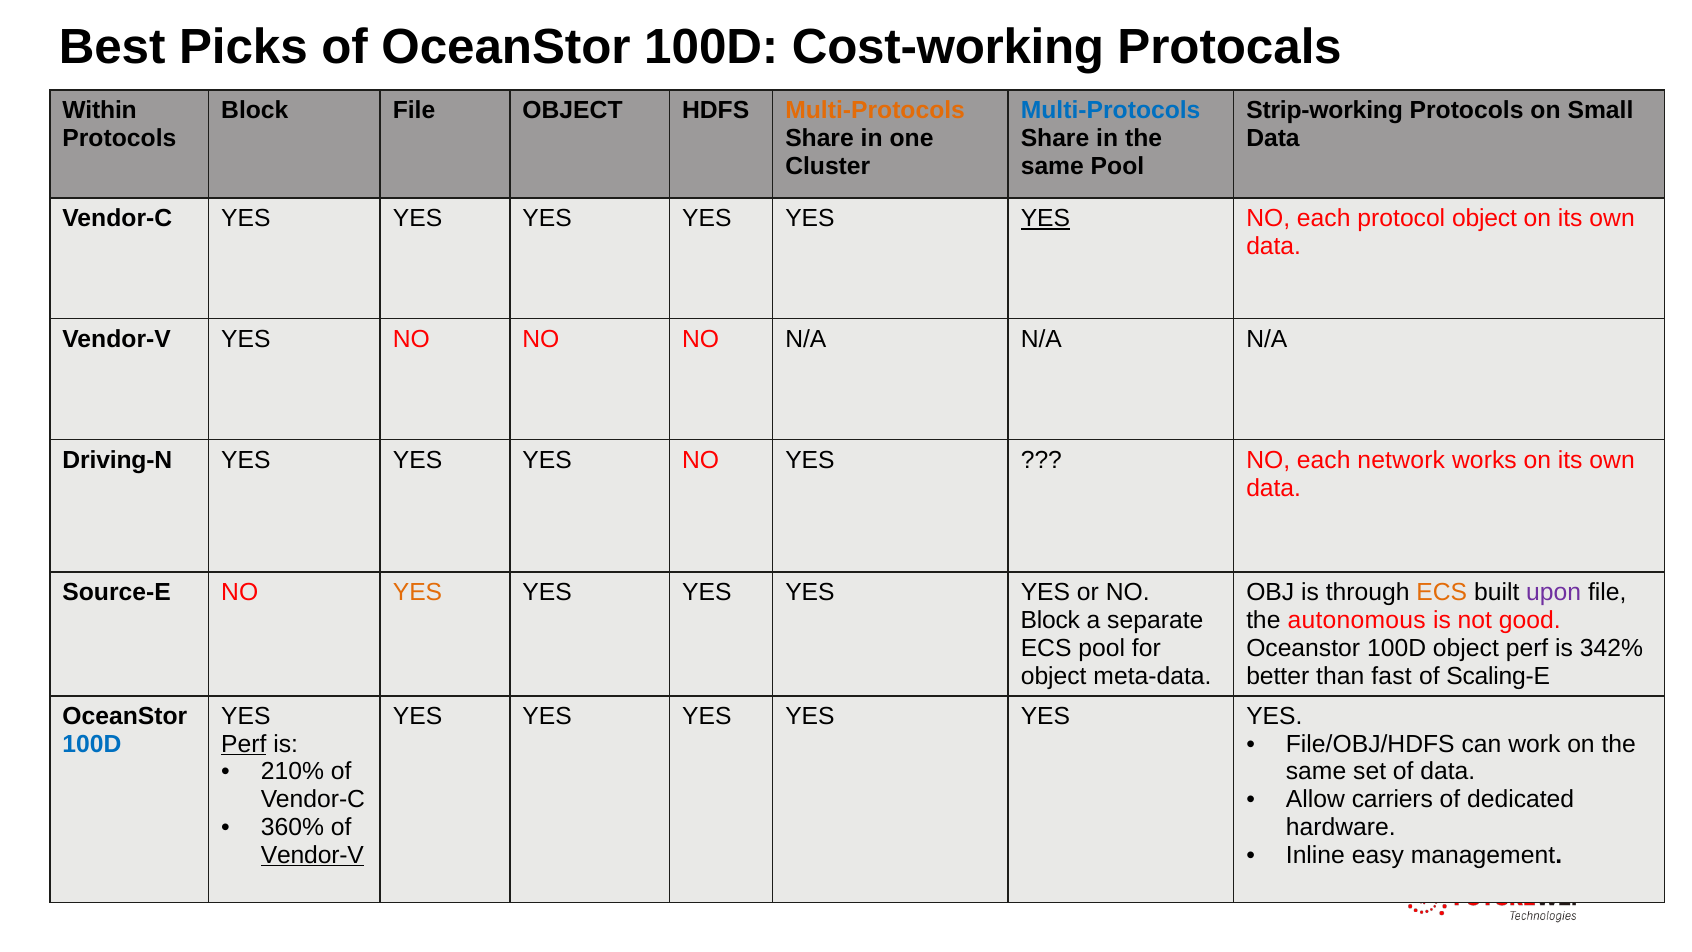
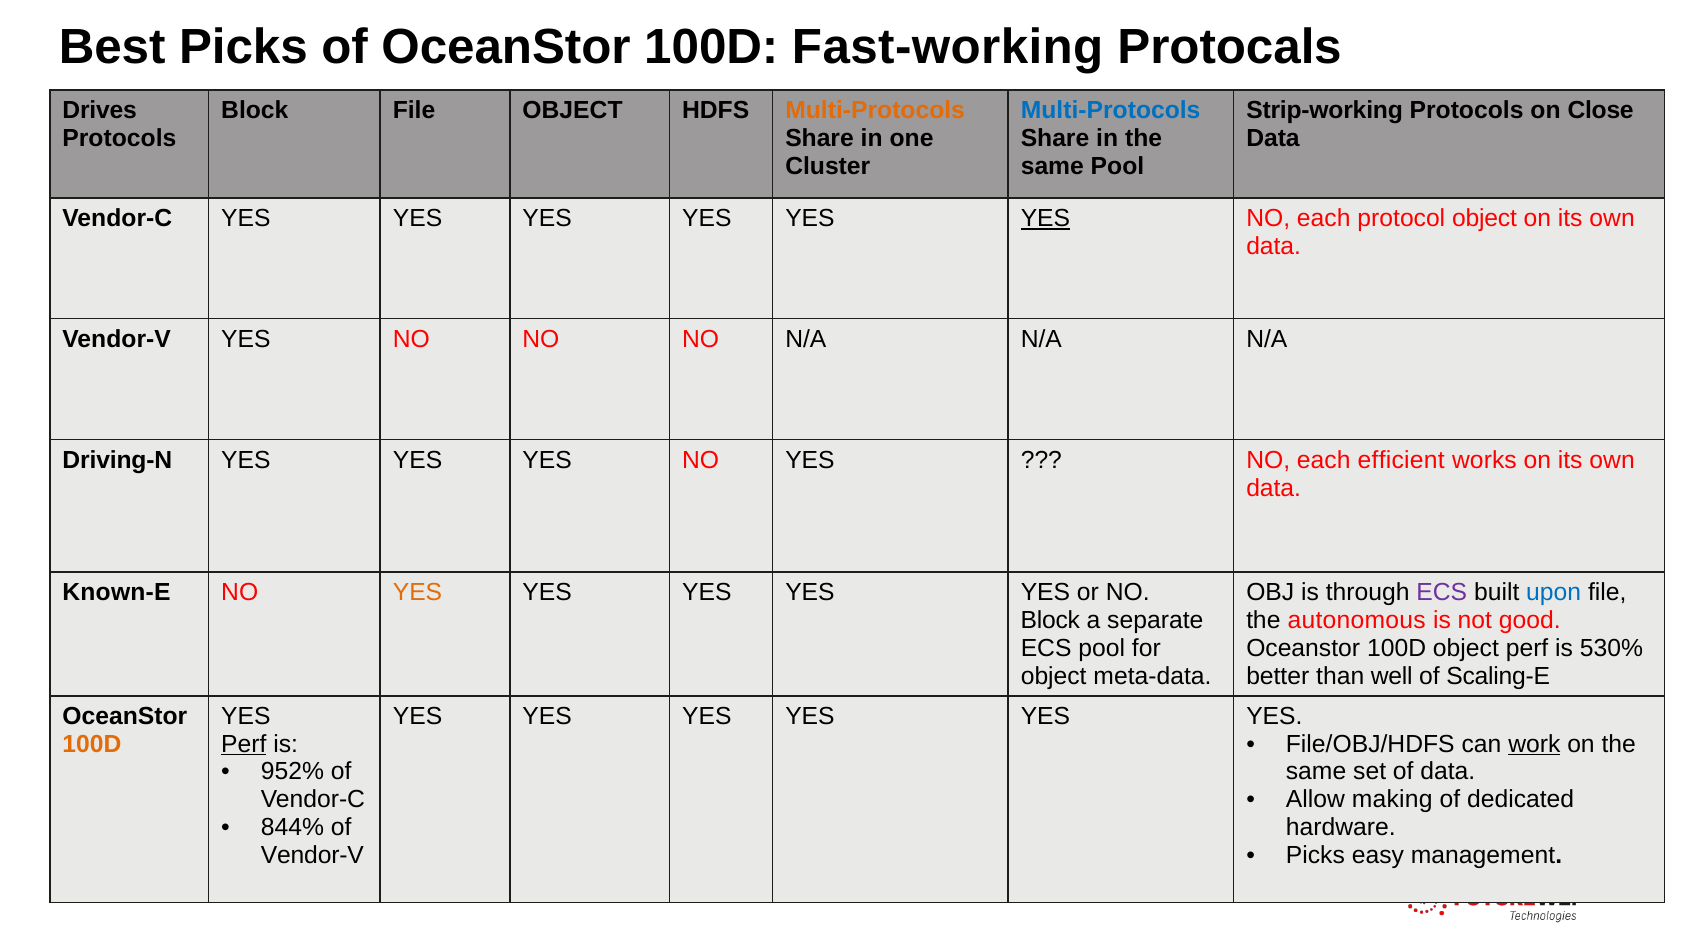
Cost-working: Cost-working -> Fast-working (948, 47)
Within: Within -> Drives (100, 111)
Small: Small -> Close (1601, 111)
network: network -> efficient (1401, 460)
Source-E: Source-E -> Known-E (116, 593)
ECS colour: orange -> purple (1442, 593)
upon colour: purple -> blue (1554, 593)
342%: 342% -> 530% (1611, 648)
fast: fast -> well (1392, 676)
100D colour: blue -> orange (92, 744)
work underline: none -> present (1534, 744)
210%: 210% -> 952% (292, 772)
carriers: carriers -> making (1392, 799)
360%: 360% -> 844% (292, 827)
Vendor-V underline: present -> none (312, 855)
Inline: Inline -> Picks (1315, 855)
